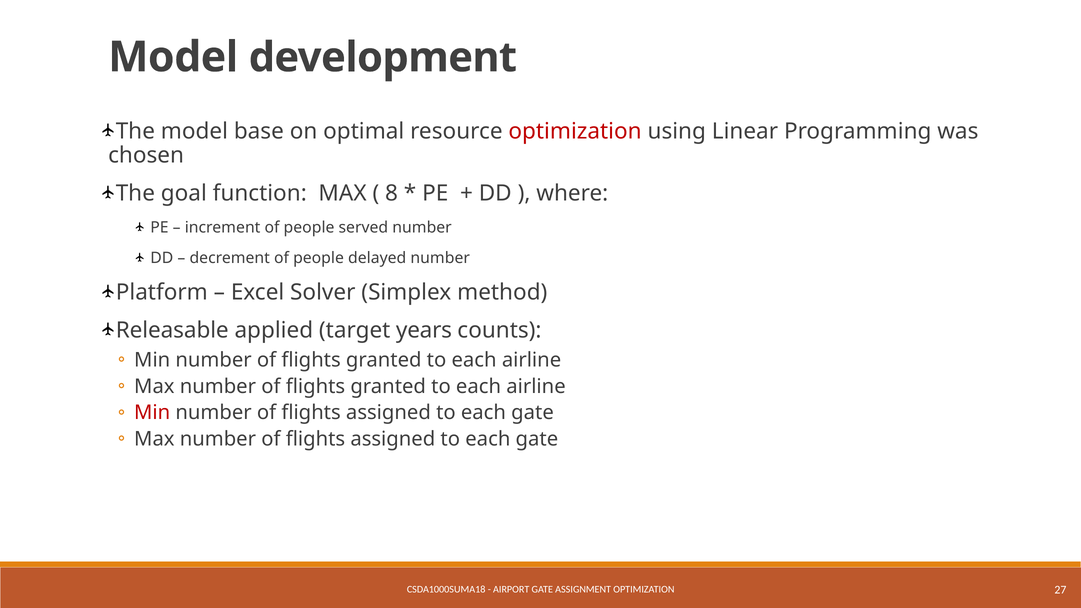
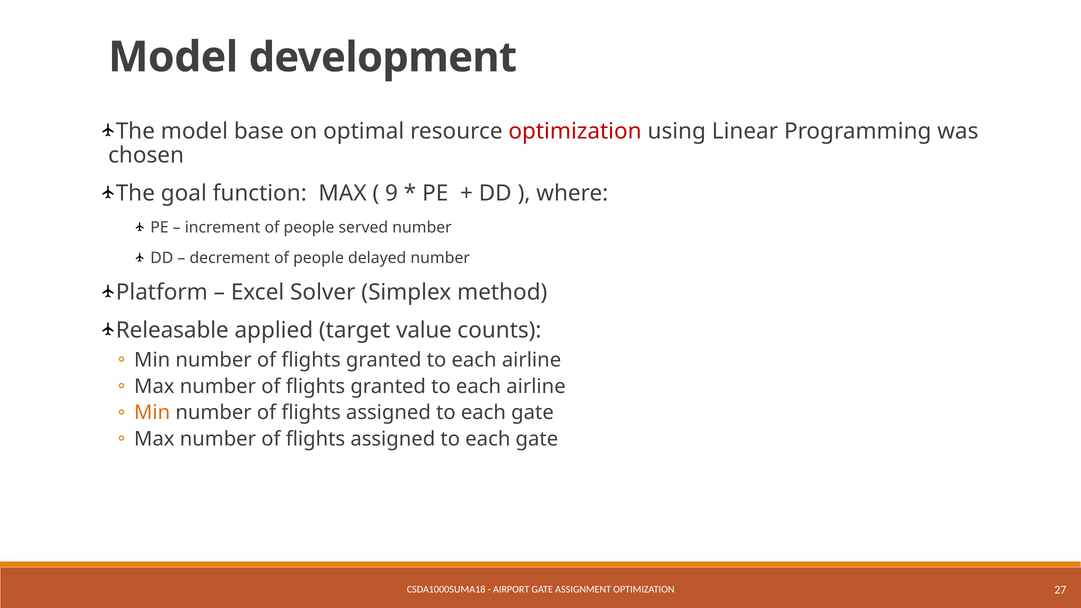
8: 8 -> 9 (392, 193)
years: years -> value (424, 330)
Min colour: red -> orange (152, 413)
